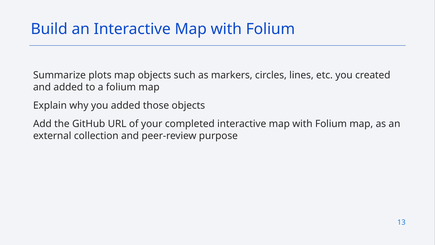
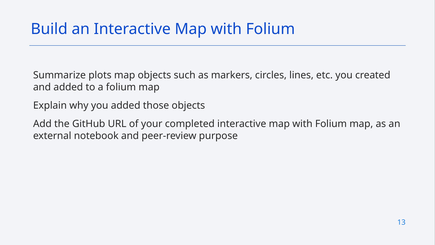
collection: collection -> notebook (96, 136)
